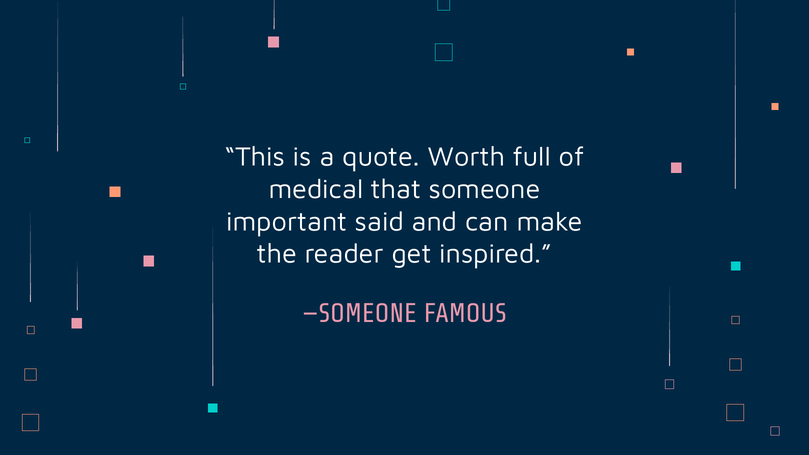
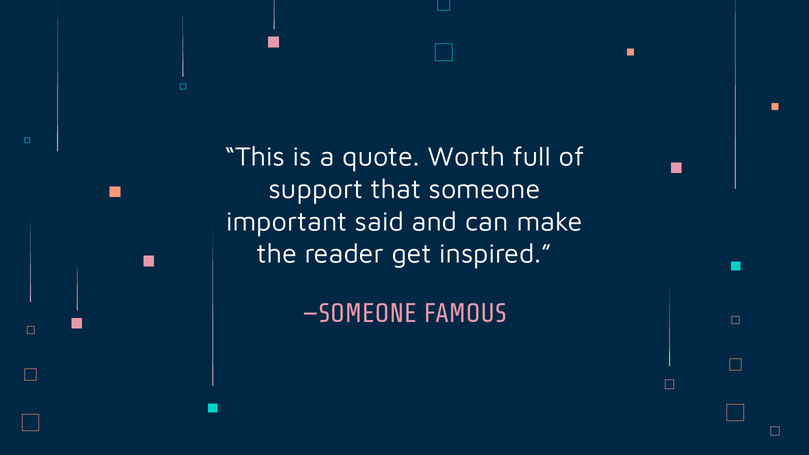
medical: medical -> support (316, 189)
